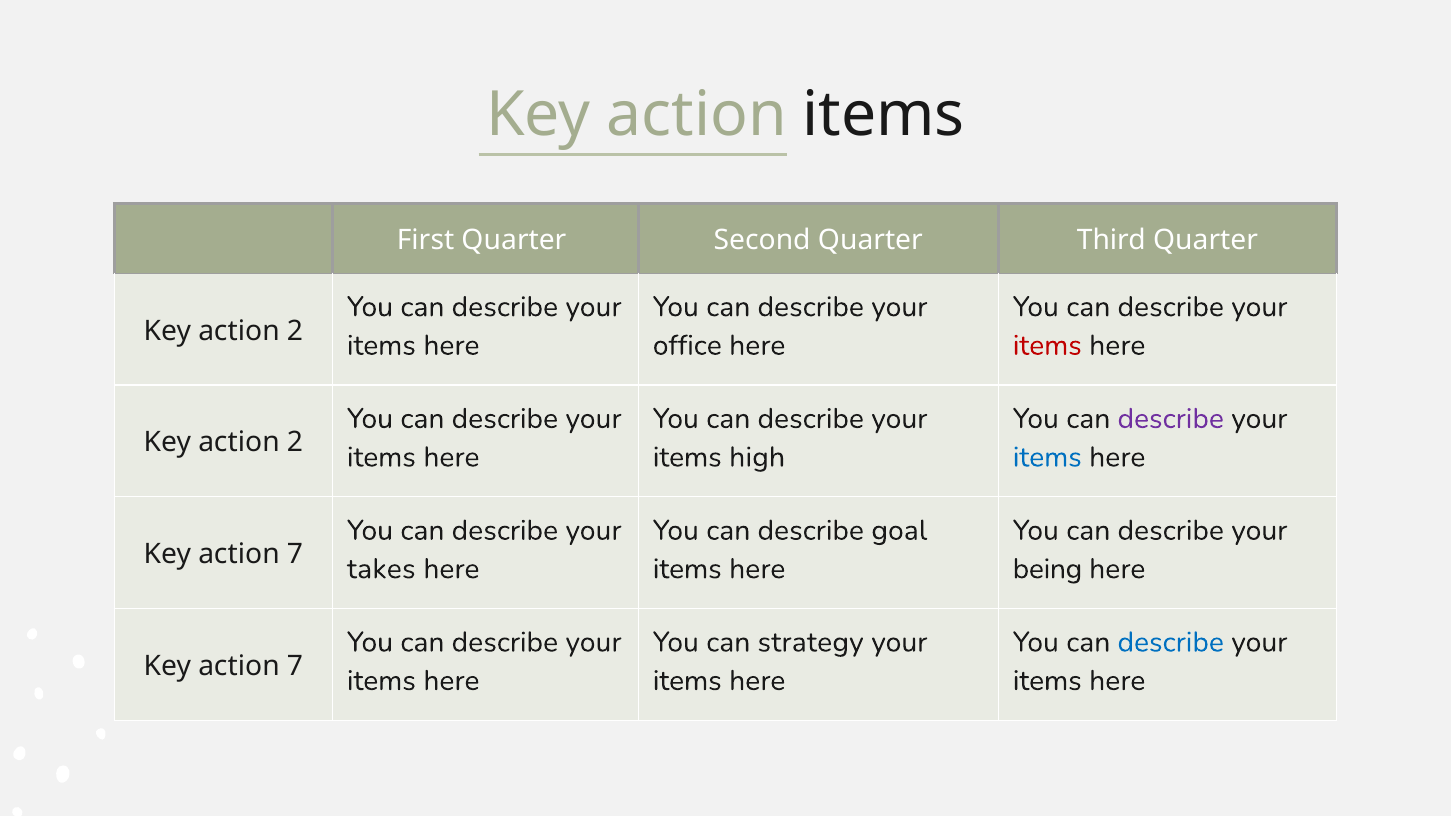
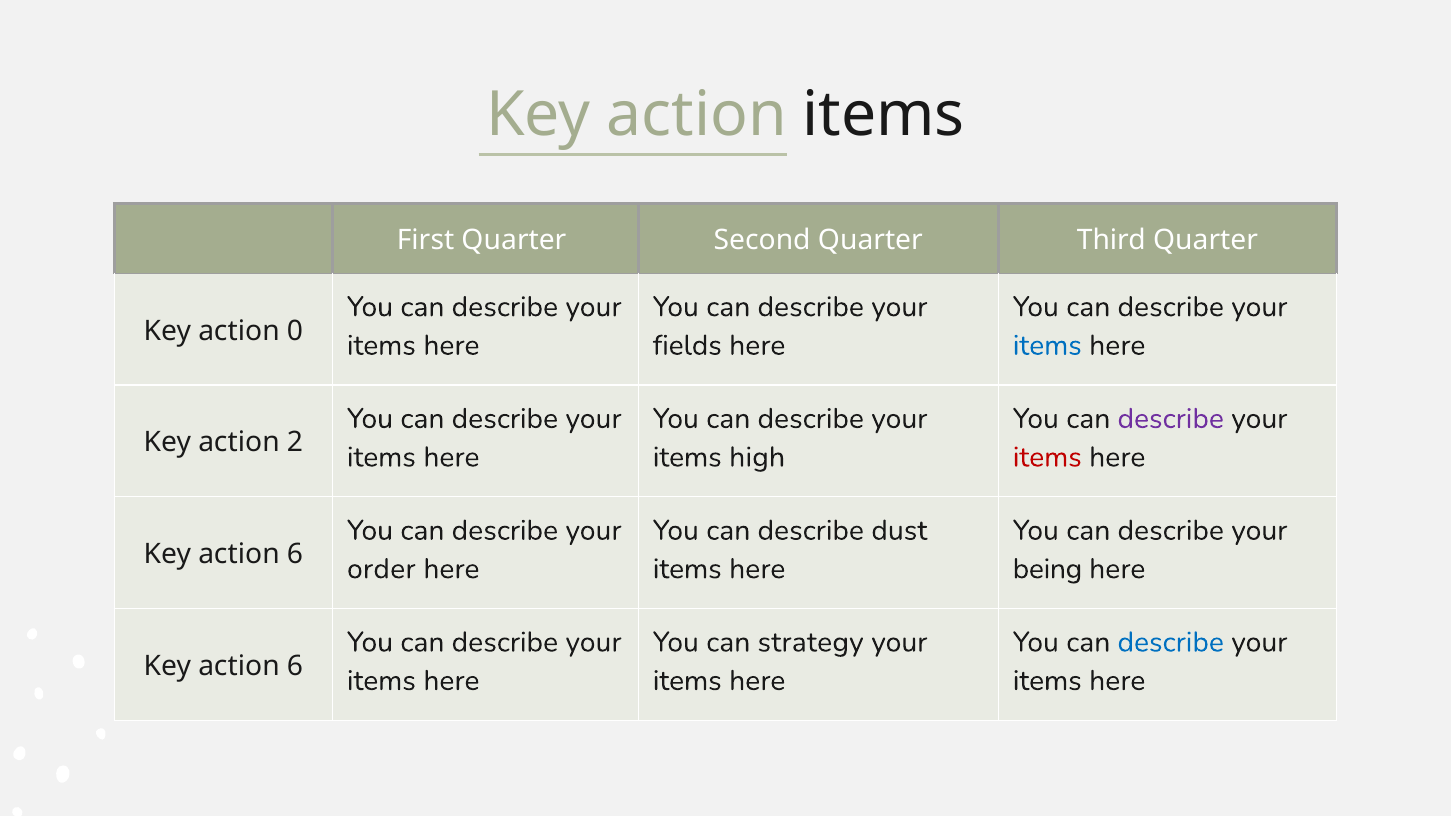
2: 2 -> 0 (295, 331)
office: office -> fields (687, 345)
items colour: red -> blue (1047, 345)
items colour: blue -> red (1047, 457)
goal: goal -> dust (899, 531)
7: 7 -> 6 (295, 554)
takes: takes -> order (381, 569)
7: 7 -> 6 (295, 666)
